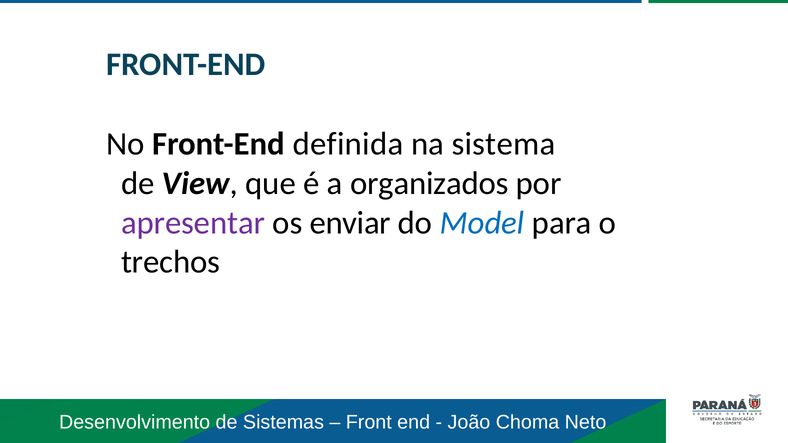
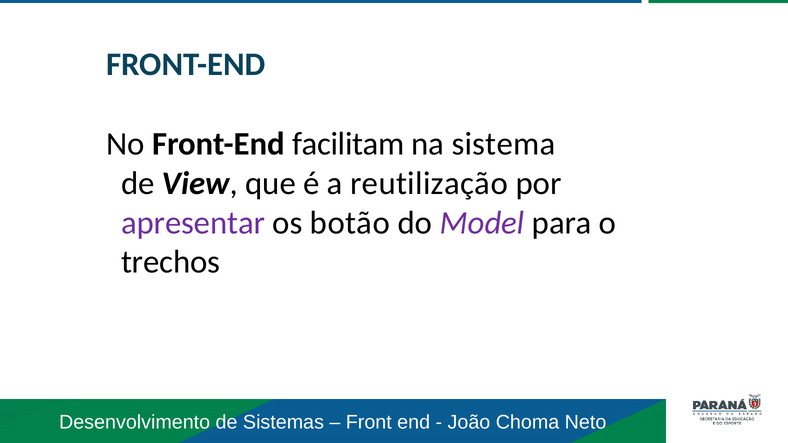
definida: definida -> facilitam (348, 144)
organizados: organizados -> reutilização (429, 183)
enviar: enviar -> botão (350, 223)
Model colour: blue -> purple (482, 223)
